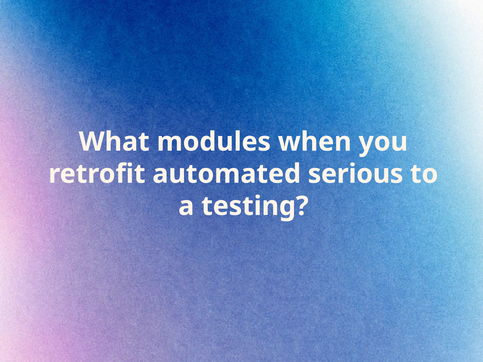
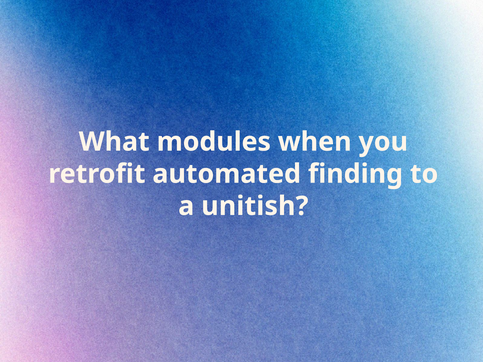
serious: serious -> finding (355, 174)
testing: testing -> unitish (255, 206)
